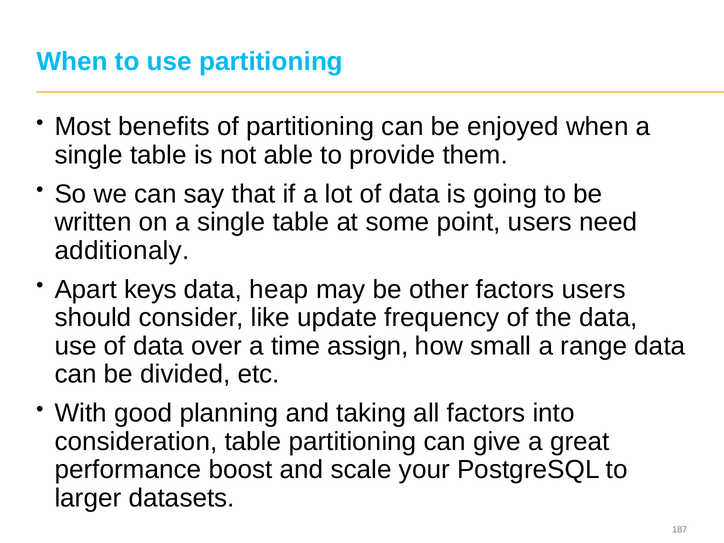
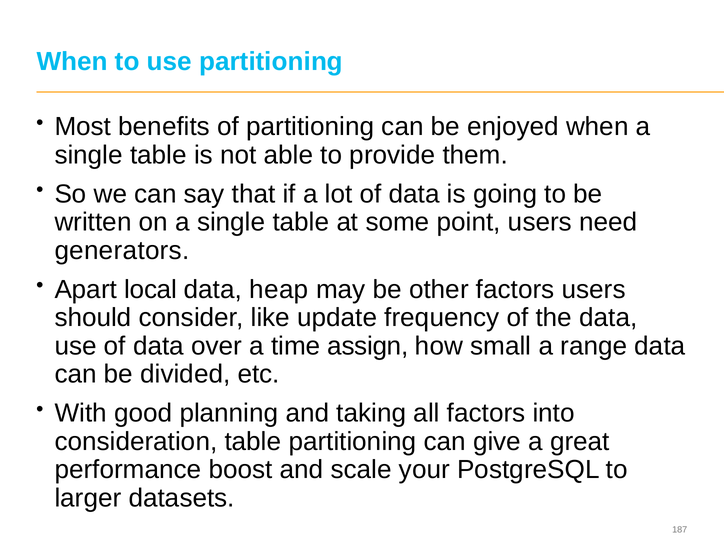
additionaly: additionaly -> generators (122, 251)
keys: keys -> local (151, 290)
